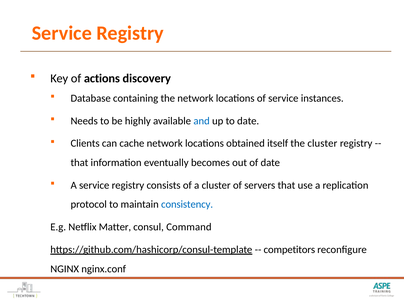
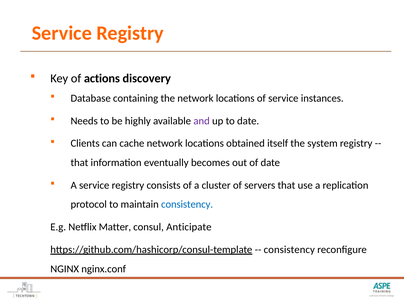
and colour: blue -> purple (202, 121)
the cluster: cluster -> system (322, 143)
Command: Command -> Anticipate (189, 227)
competitors: competitors -> consistency (289, 250)
